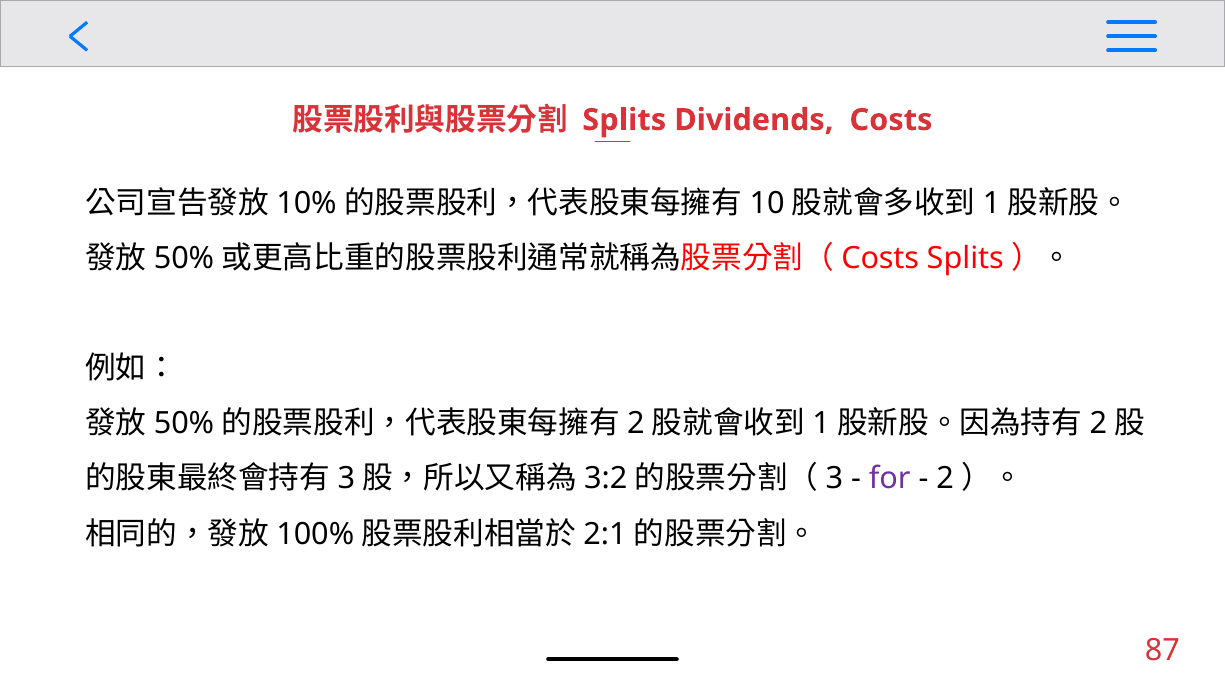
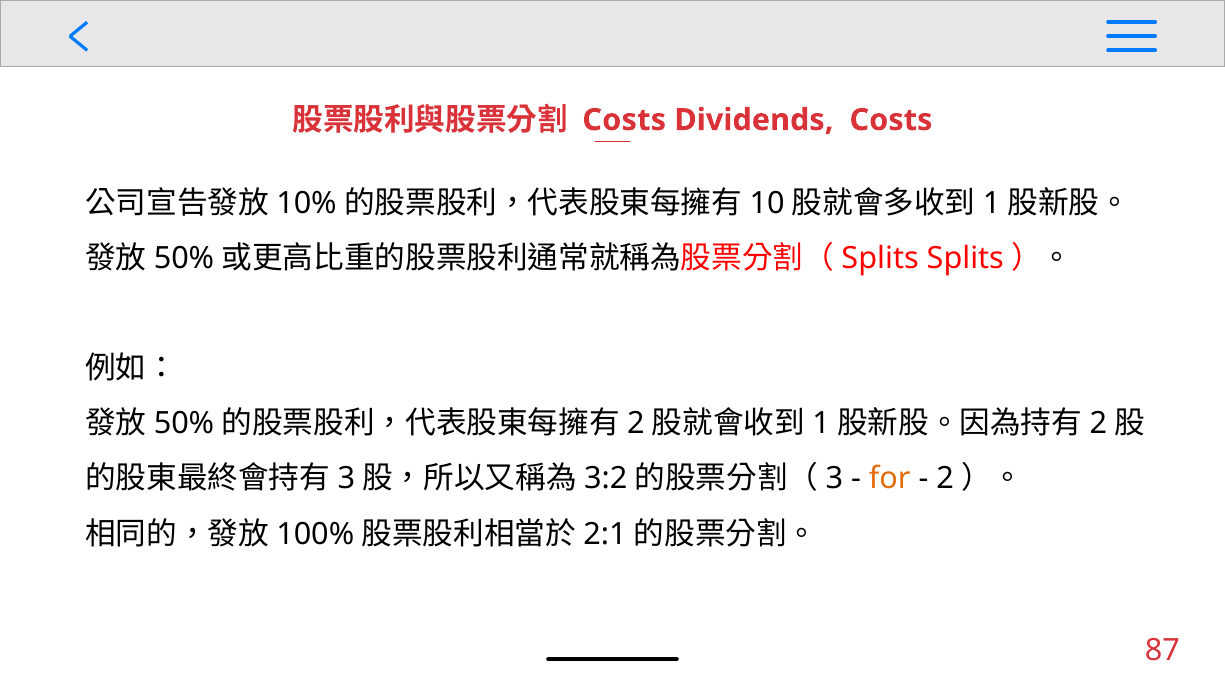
Splits: Splits -> Costs (624, 120)
Costs: Costs -> Splits (880, 258)
for colour: purple -> orange (890, 479)
